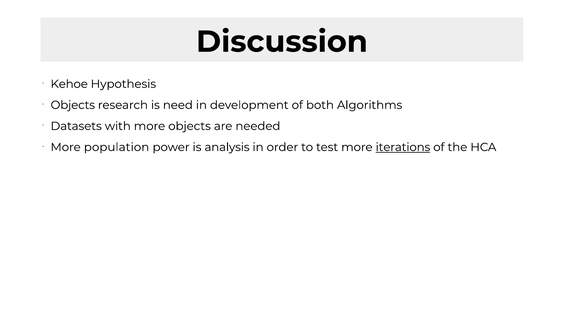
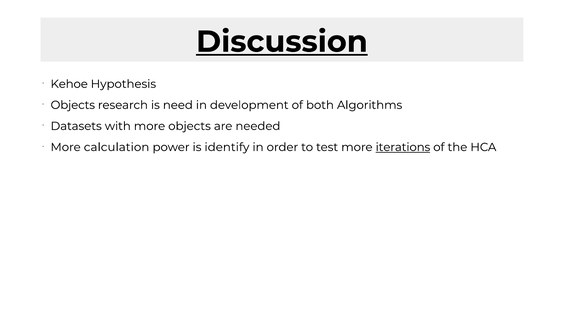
Discussion underline: none -> present (282, 42)
population: population -> calculation (117, 147)
analysis: analysis -> identify (227, 147)
